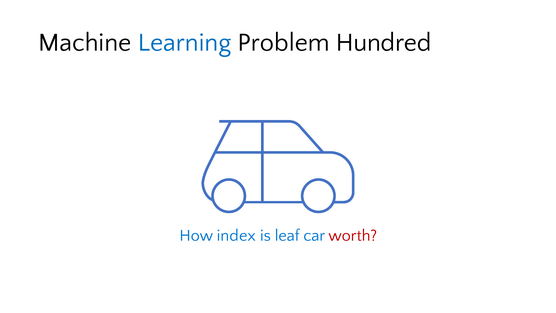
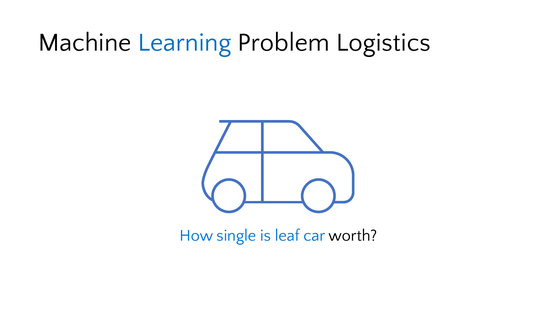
Hundred: Hundred -> Logistics (383, 42)
index: index -> single (237, 235)
worth colour: red -> black (353, 235)
